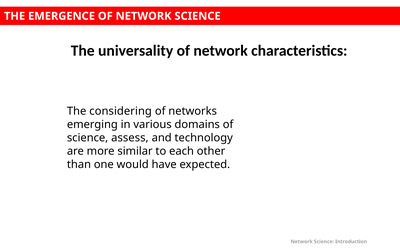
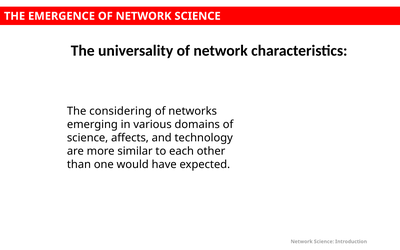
assess: assess -> affects (130, 138)
